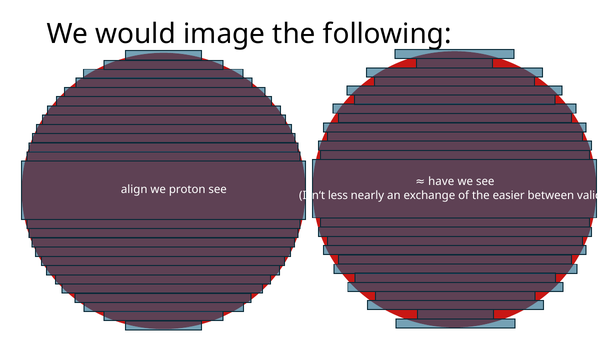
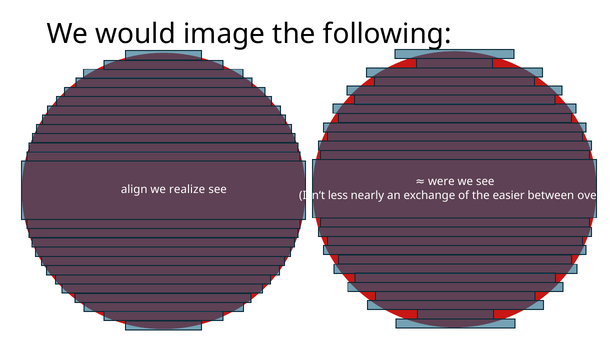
have: have -> were (441, 181)
proton: proton -> realize (187, 189)
valid: valid -> over (594, 195)
